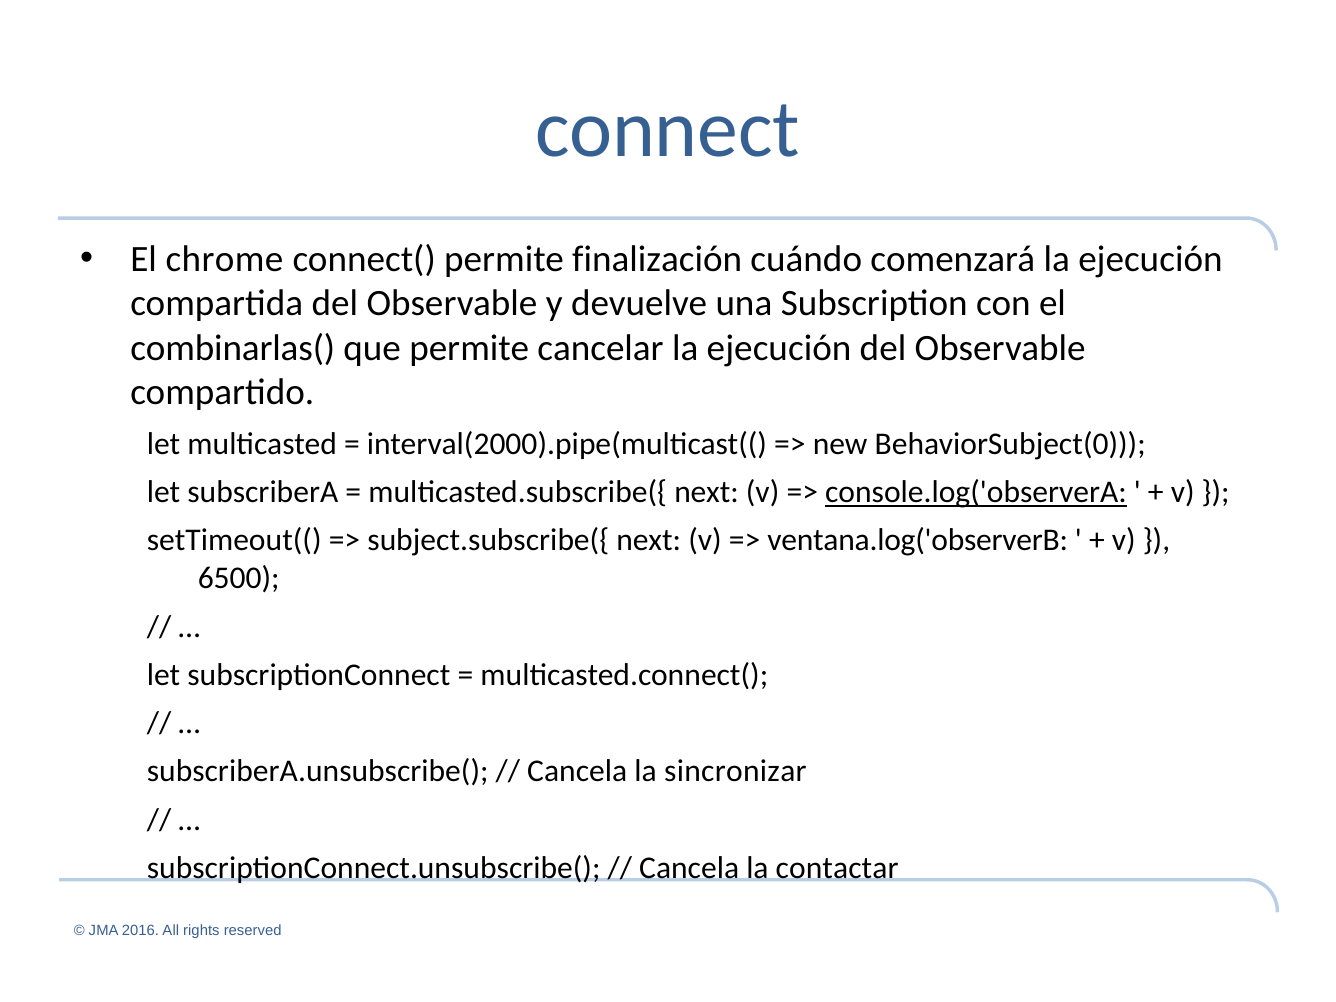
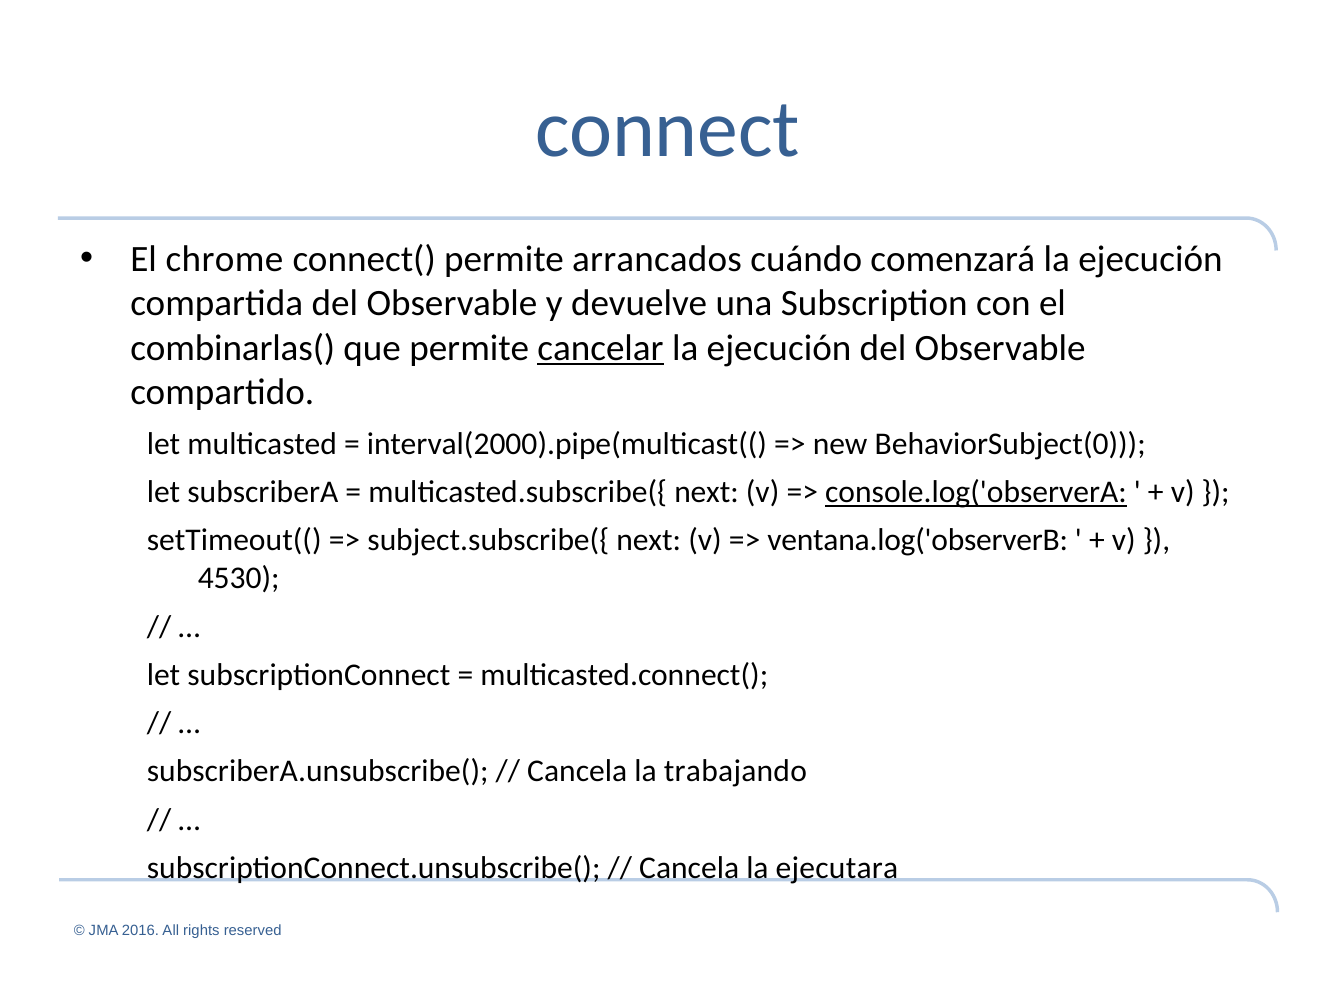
finalización: finalización -> arrancados (657, 259)
cancelar underline: none -> present (601, 348)
6500: 6500 -> 4530 (239, 578)
sincronizar: sincronizar -> trabajando (735, 771)
contactar: contactar -> ejecutara (837, 868)
